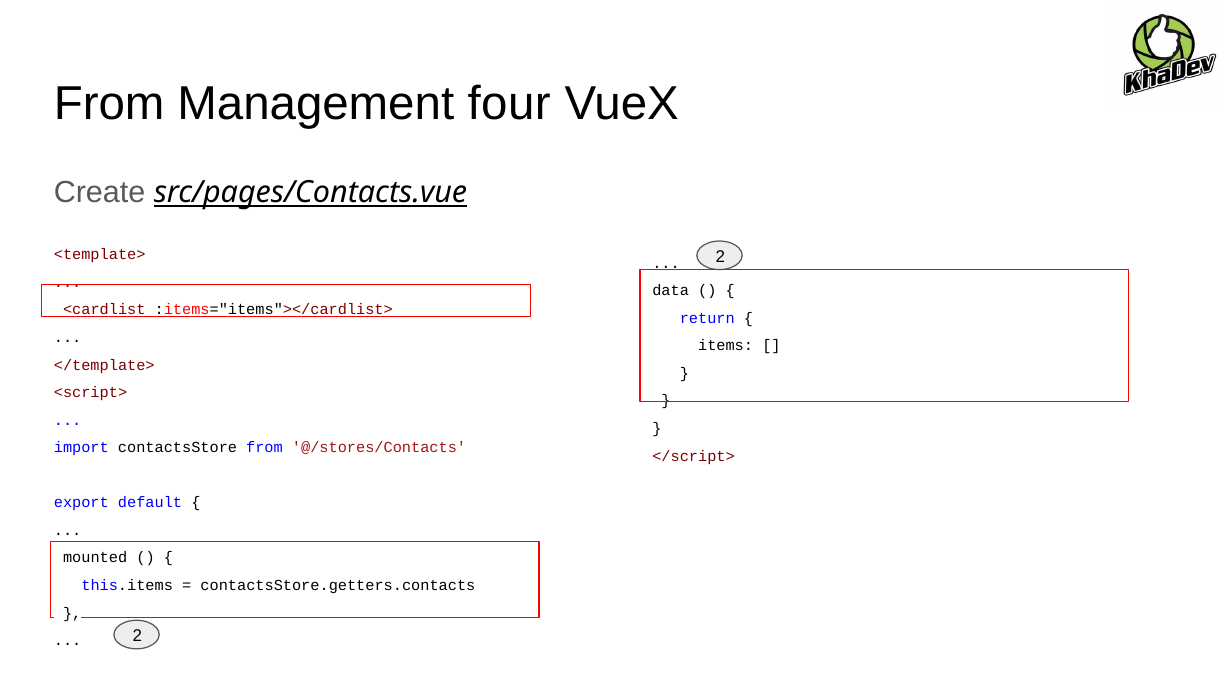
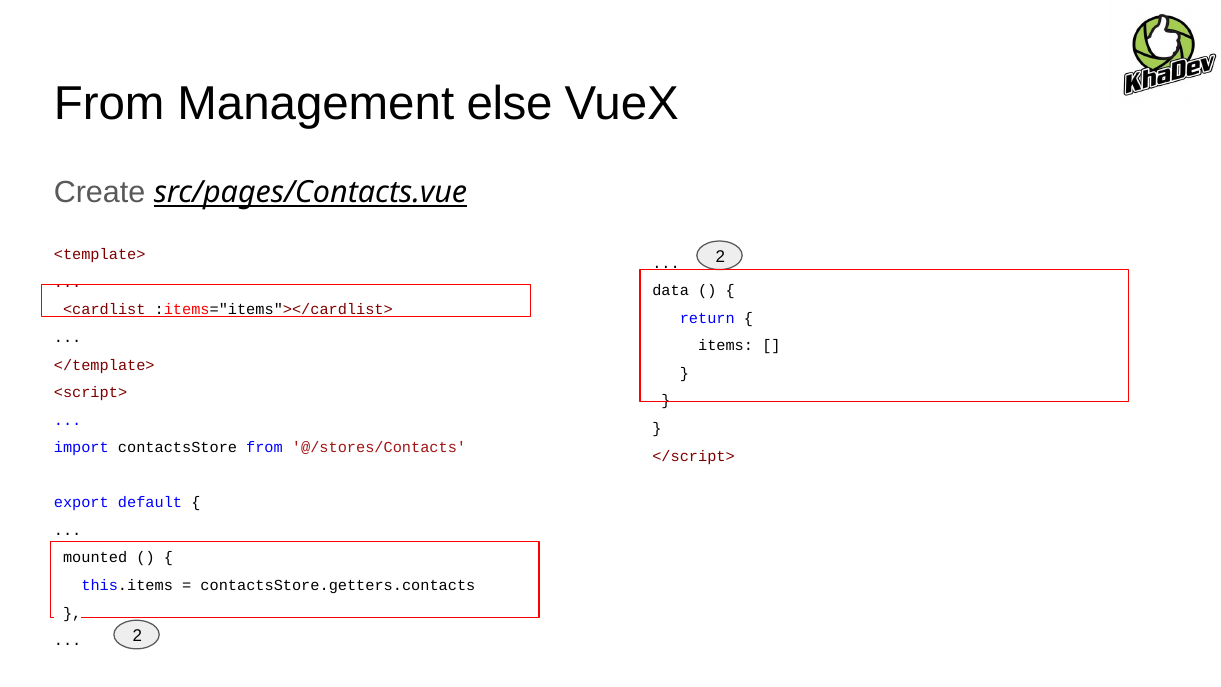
four: four -> else (510, 103)
